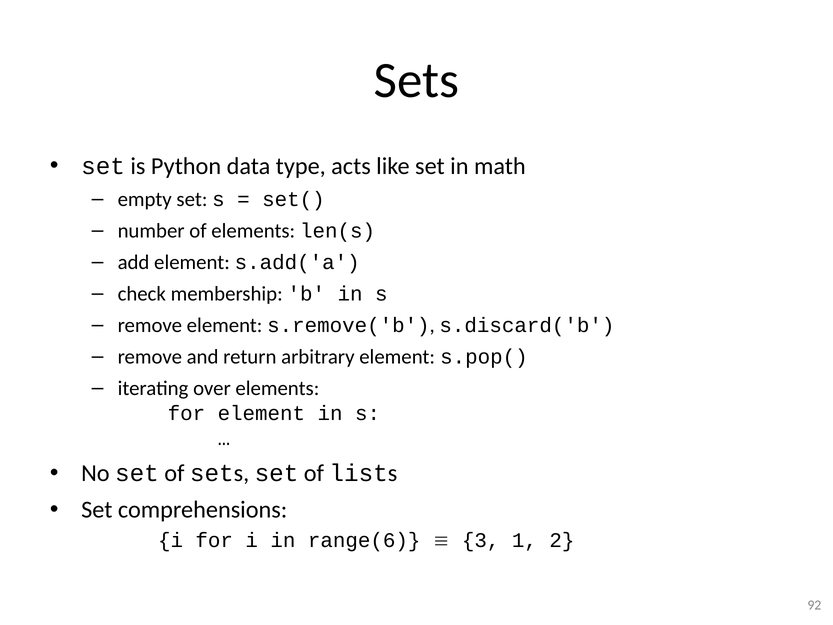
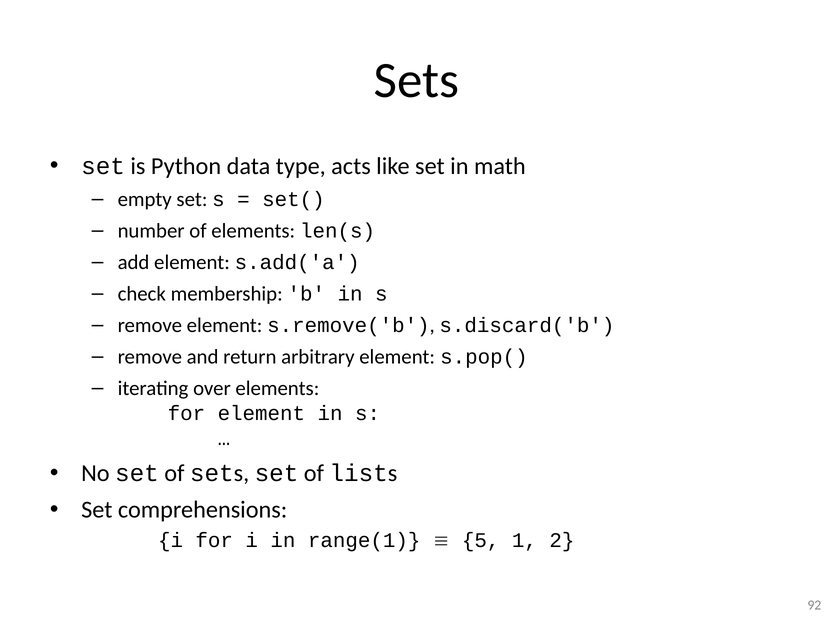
range(6: range(6 -> range(1 (364, 540)
3: 3 -> 5 (481, 540)
